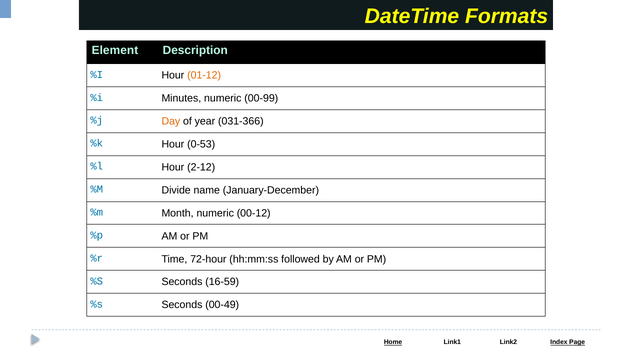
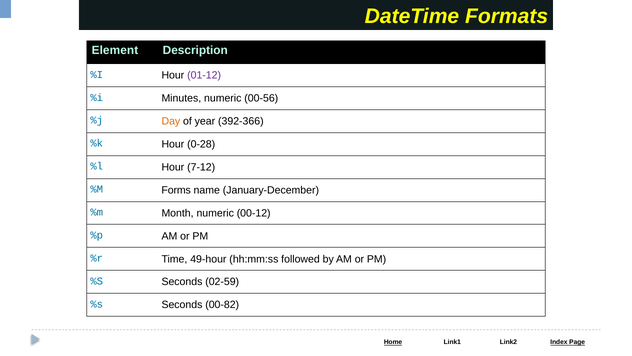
01-12 colour: orange -> purple (204, 75)
00-99: 00-99 -> 00-56 (261, 98)
031-366: 031-366 -> 392-366 (241, 121)
0-53: 0-53 -> 0-28 (201, 144)
2-12: 2-12 -> 7-12 (201, 167)
Divide: Divide -> Forms (176, 190)
72-hour: 72-hour -> 49-hour (208, 259)
16-59: 16-59 -> 02-59 (222, 282)
00-49: 00-49 -> 00-82 (222, 304)
